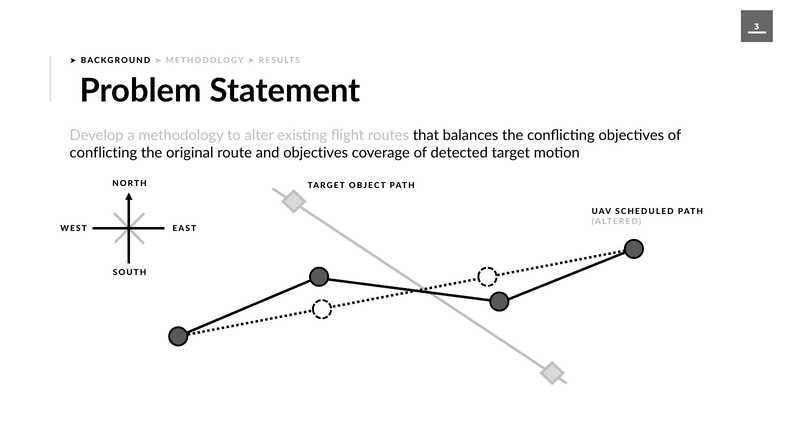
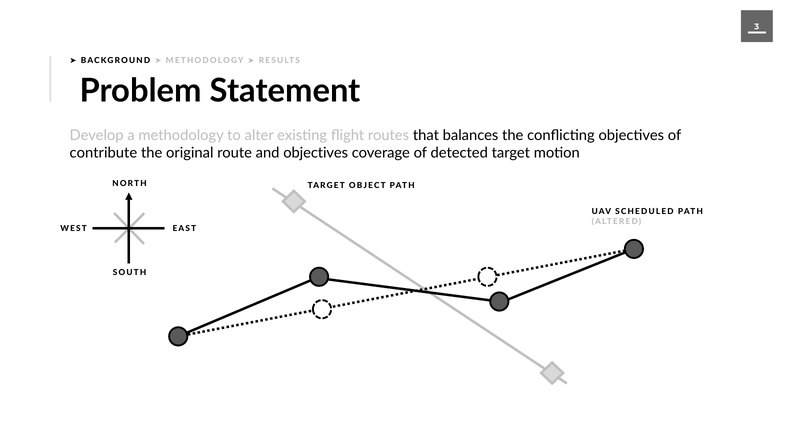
conflicting: conflicting -> contribute (103, 153)
